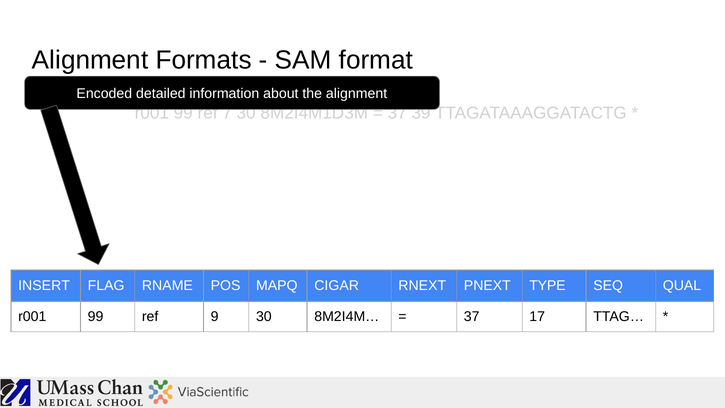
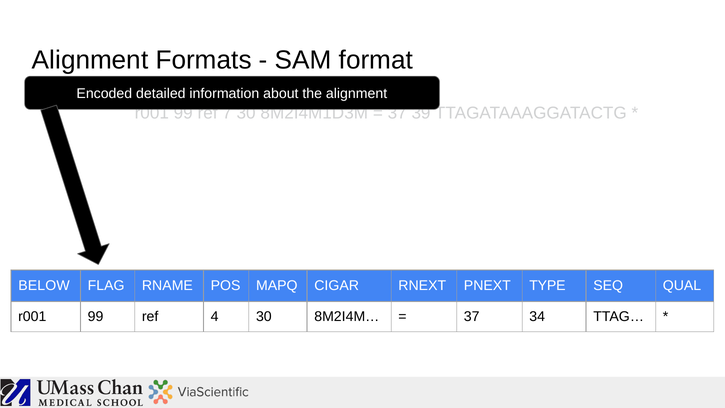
INSERT: INSERT -> BELOW (44, 285)
9: 9 -> 4 (215, 317)
17: 17 -> 34 (537, 317)
